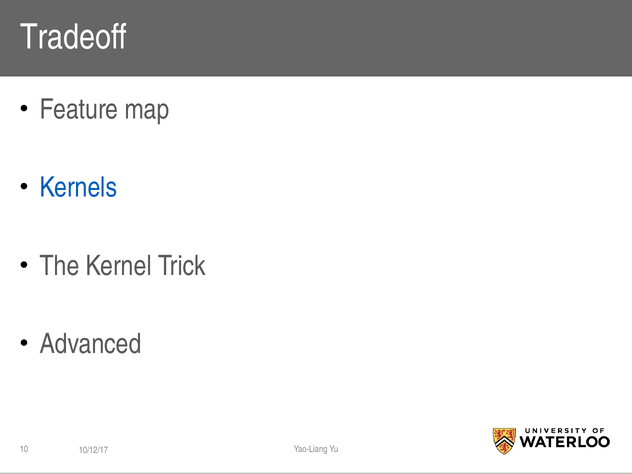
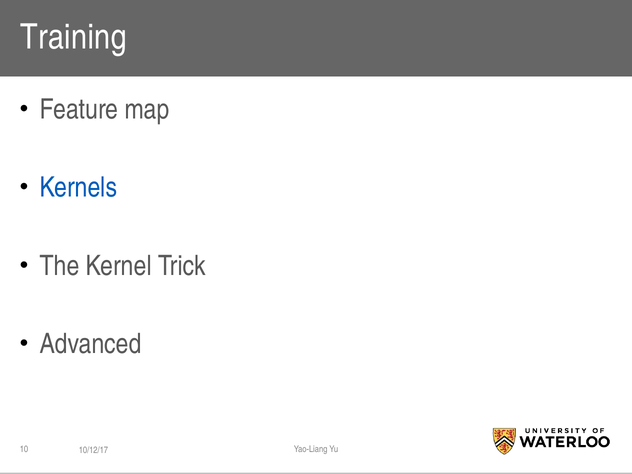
Tradeoff: Tradeoff -> Training (73, 37)
